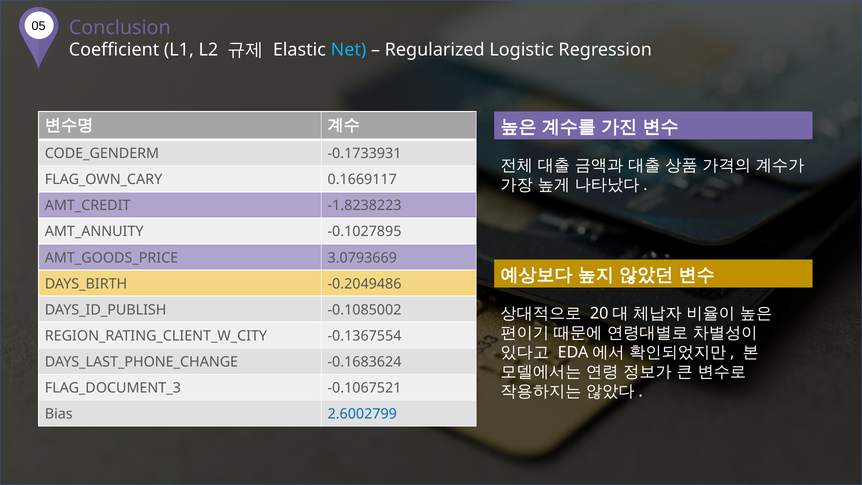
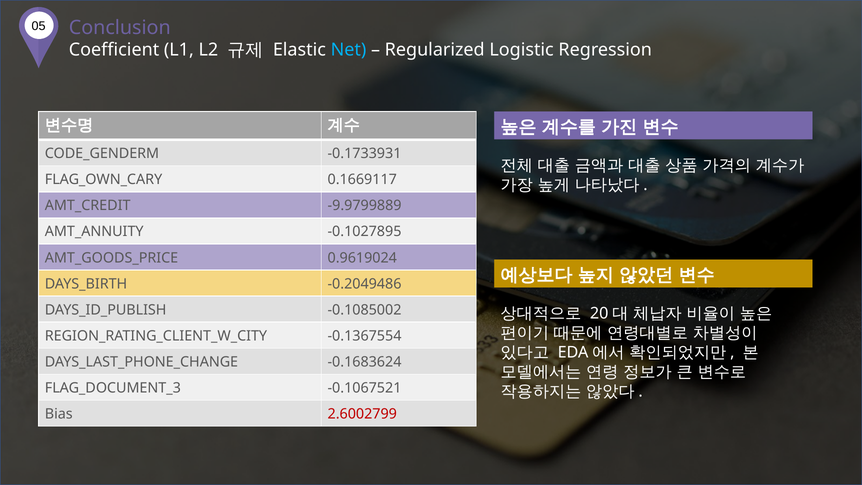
-1.8238223: -1.8238223 -> -9.9799889 (365, 206)
3.0793669: 3.0793669 -> 0.9619024 (362, 258)
2.6002799 colour: blue -> red (362, 414)
